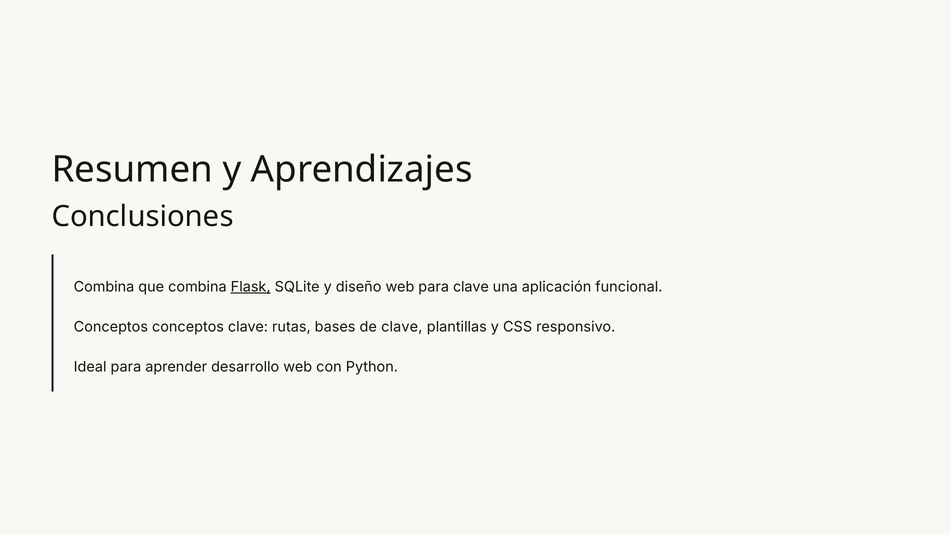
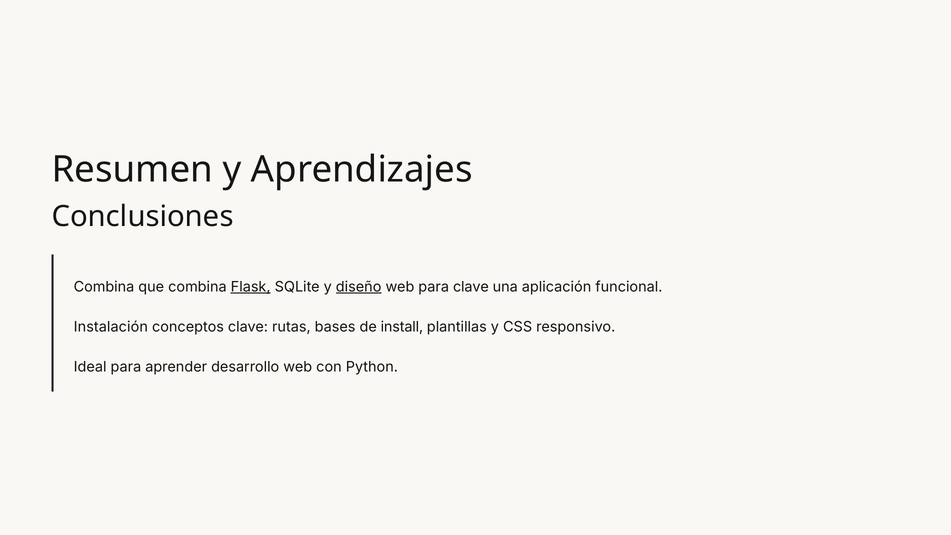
diseño underline: none -> present (359, 287)
Conceptos: Conceptos -> Instalación (111, 327)
de clave: clave -> install (402, 327)
